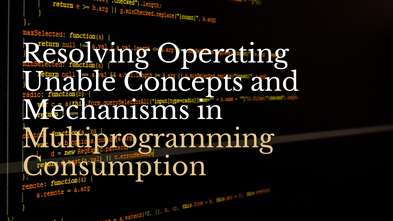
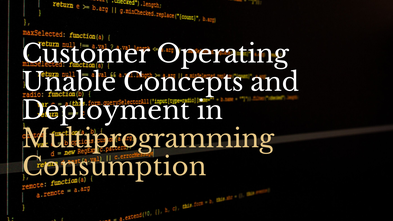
Resolving: Resolving -> Customer (86, 54)
Mechanisms: Mechanisms -> Deployment (106, 111)
